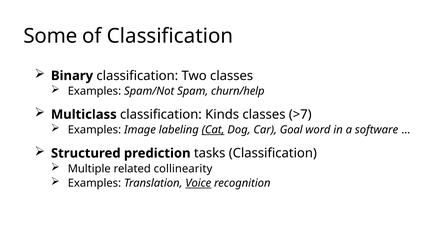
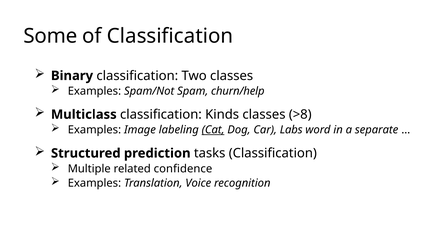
>7: >7 -> >8 (300, 114)
Goal: Goal -> Labs (291, 130)
software: software -> separate (377, 130)
collinearity: collinearity -> confidence (183, 169)
Voice underline: present -> none (198, 183)
